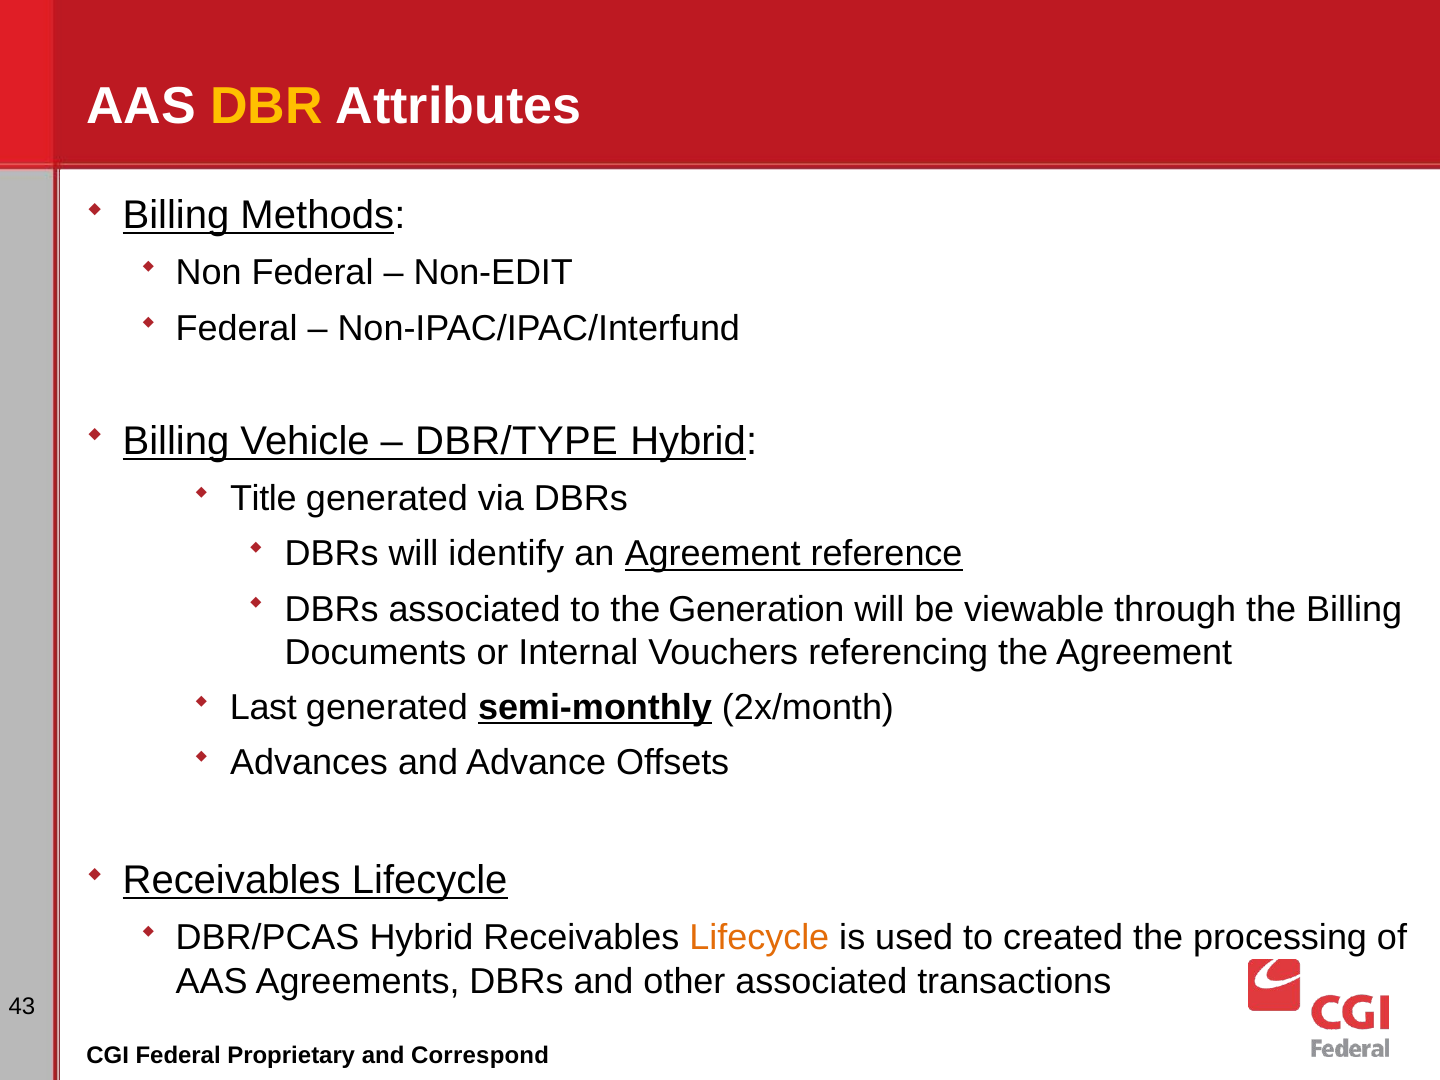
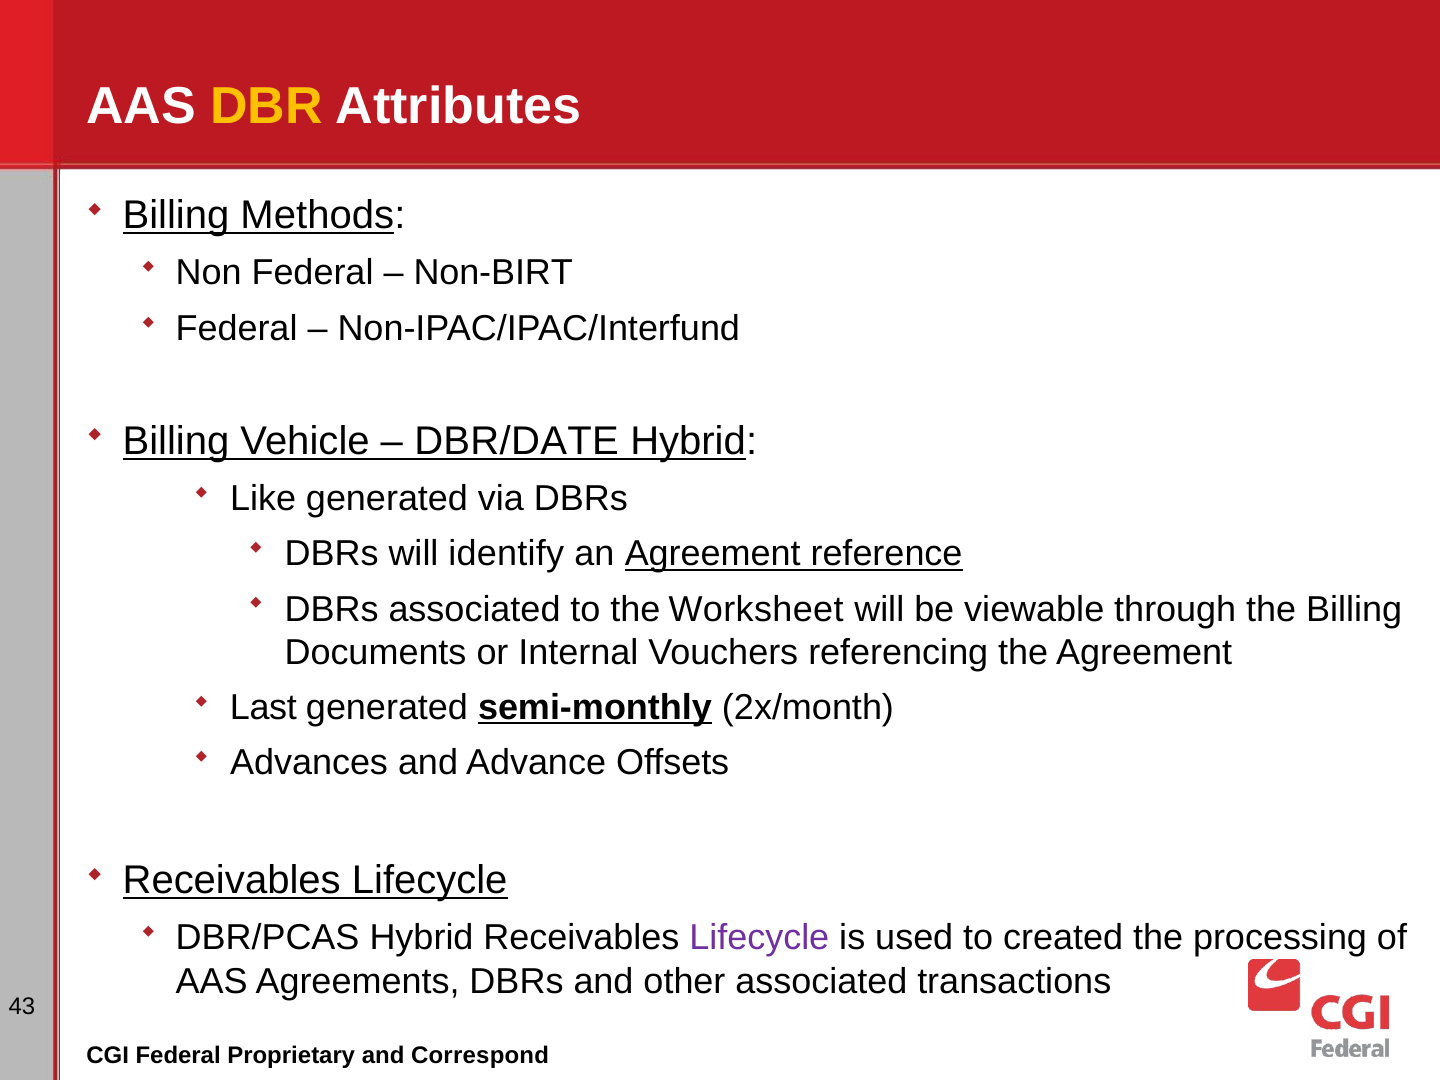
Non-EDIT: Non-EDIT -> Non-BIRT (493, 273)
DBR/TYPE: DBR/TYPE -> DBR/DATE (516, 441)
Title: Title -> Like (263, 499)
Generation: Generation -> Worksheet (756, 609)
Lifecycle colour: orange -> purple (759, 938)
